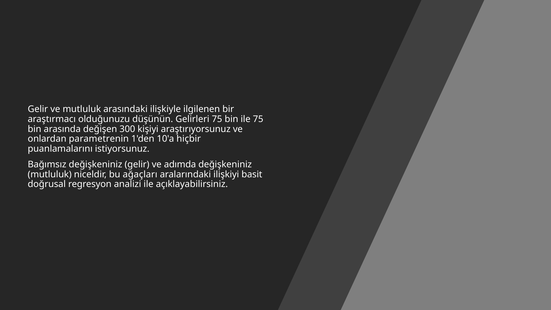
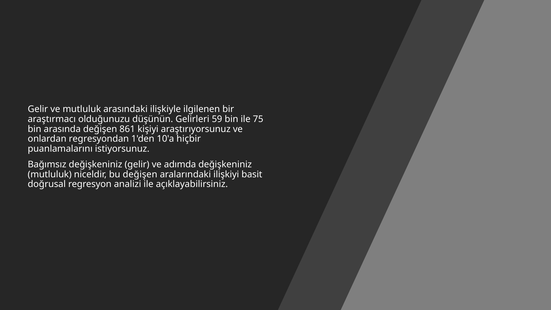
Gelirleri 75: 75 -> 59 (217, 119)
300: 300 -> 861 (127, 129)
parametrenin: parametrenin -> regresyondan (99, 139)
bu ağaçları: ağaçları -> değişen (140, 174)
